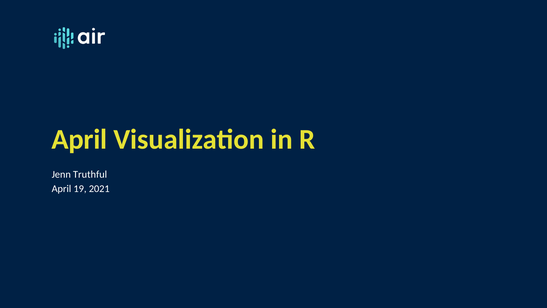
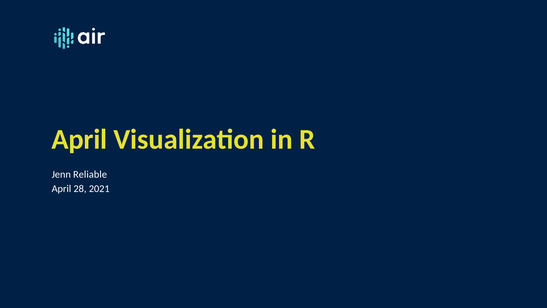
Truthful: Truthful -> Reliable (90, 174)
19: 19 -> 28 (80, 189)
